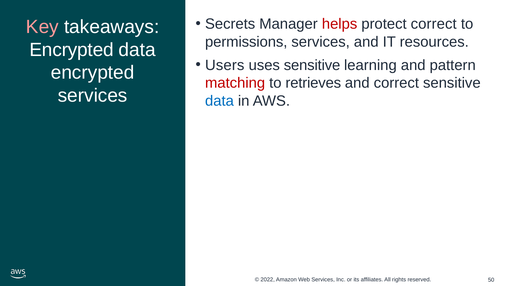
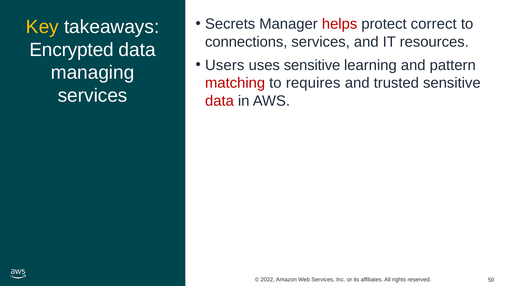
Key colour: pink -> yellow (42, 27)
permissions: permissions -> connections (246, 42)
encrypted: encrypted -> managing (93, 73)
retrieves: retrieves -> requires (313, 83)
and correct: correct -> trusted (396, 83)
data colour: blue -> red (219, 101)
